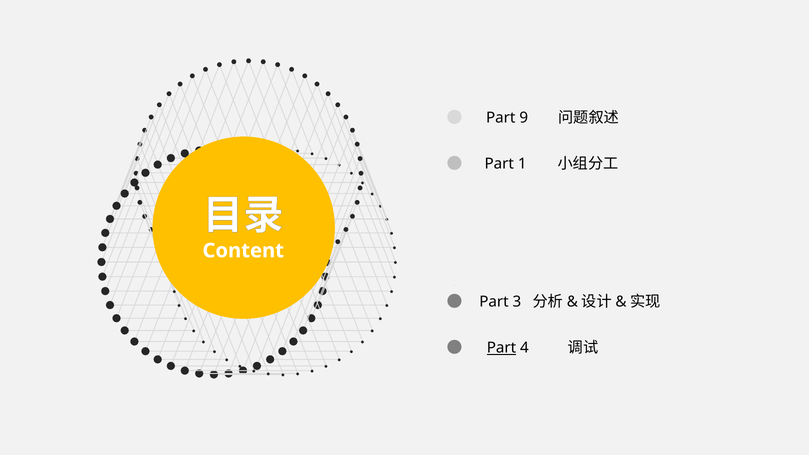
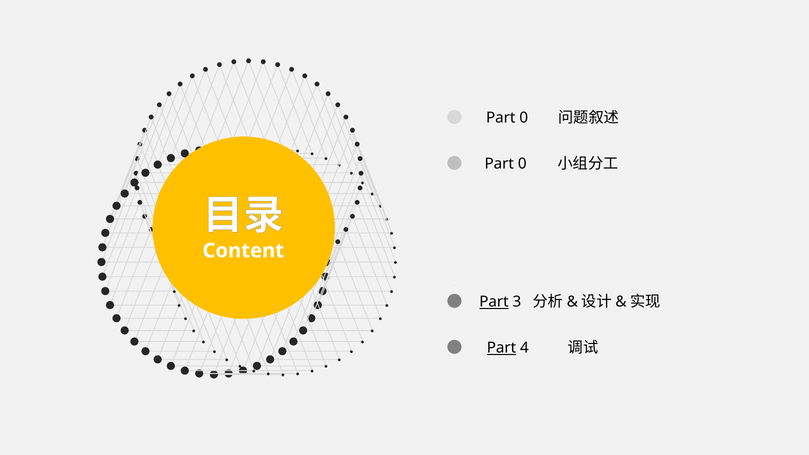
9: 9 -> 0 (524, 118)
1: 1 -> 0 (522, 164)
Part underline: none -> present (494, 302)
